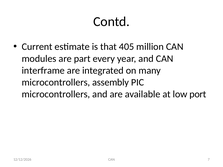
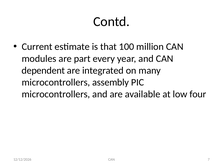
405: 405 -> 100 (127, 47)
interframe: interframe -> dependent (43, 71)
port: port -> four (198, 94)
